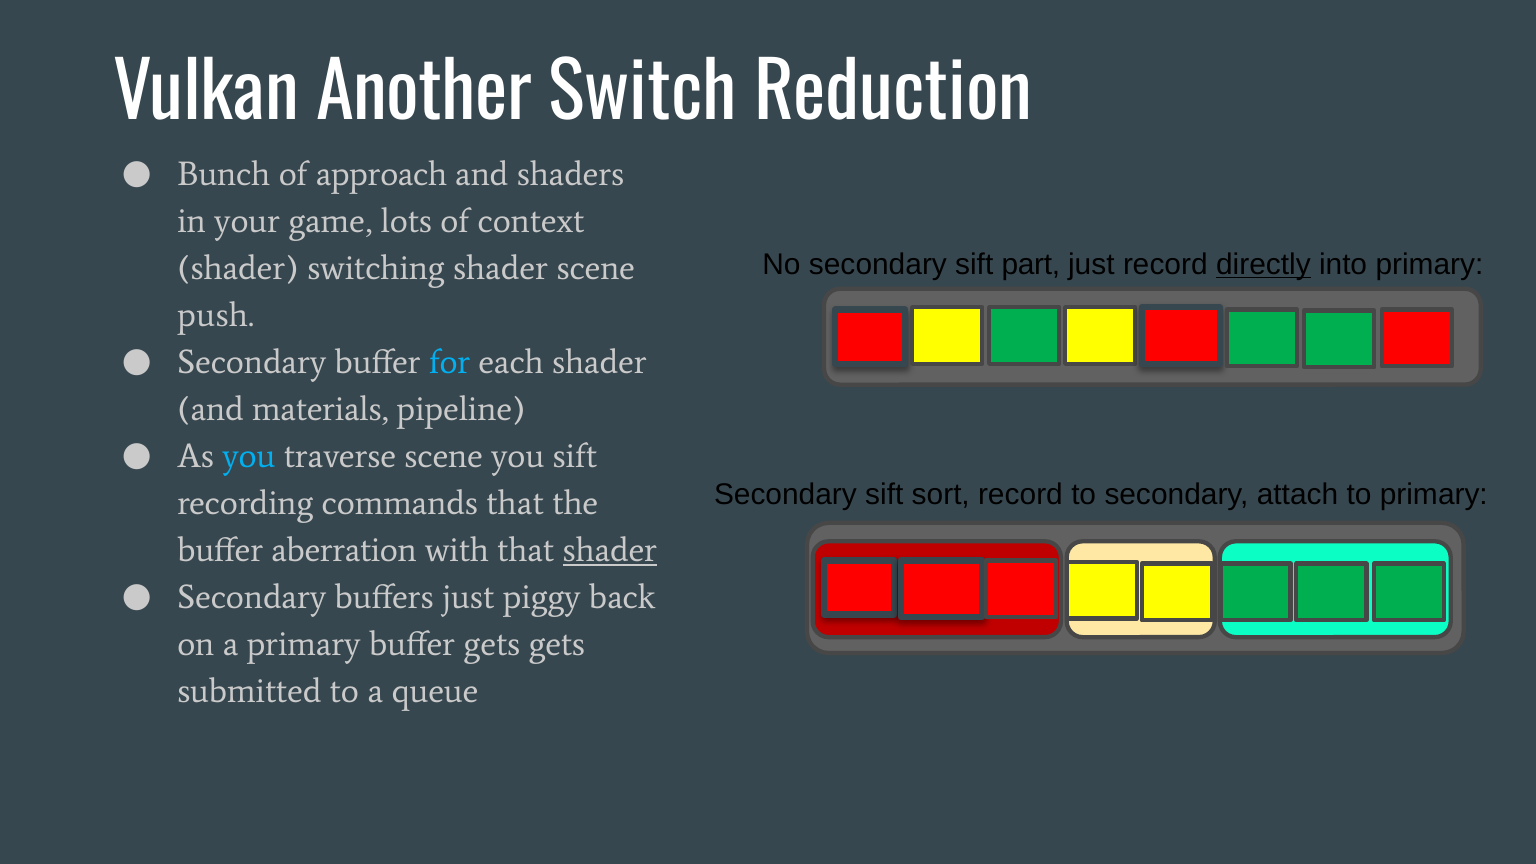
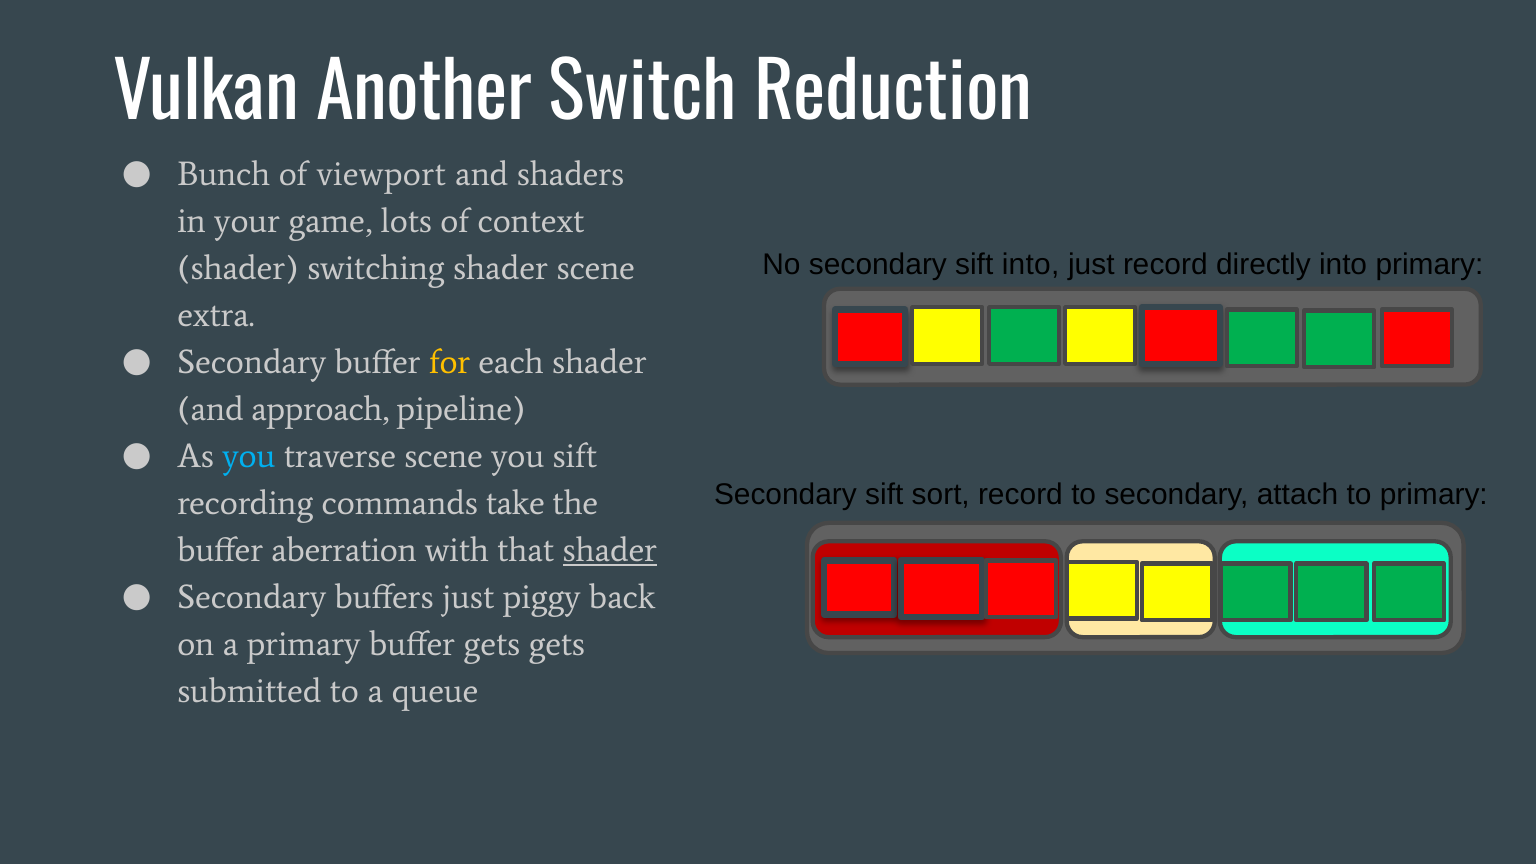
approach: approach -> viewport (381, 174)
sift part: part -> into (1031, 265)
directly underline: present -> none (1263, 265)
push: push -> extra (216, 315)
for colour: light blue -> yellow (450, 362)
materials: materials -> approach (320, 409)
commands that: that -> take (515, 504)
